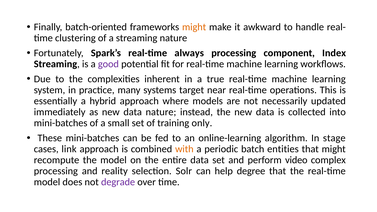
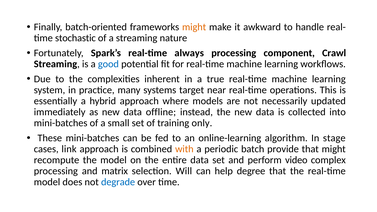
clustering: clustering -> stochastic (75, 38)
Index: Index -> Crawl (334, 53)
good colour: purple -> blue (108, 64)
data nature: nature -> offline (161, 112)
entities: entities -> provide (283, 149)
reality: reality -> matrix (115, 171)
Solr: Solr -> Will (184, 171)
degrade colour: purple -> blue (118, 182)
